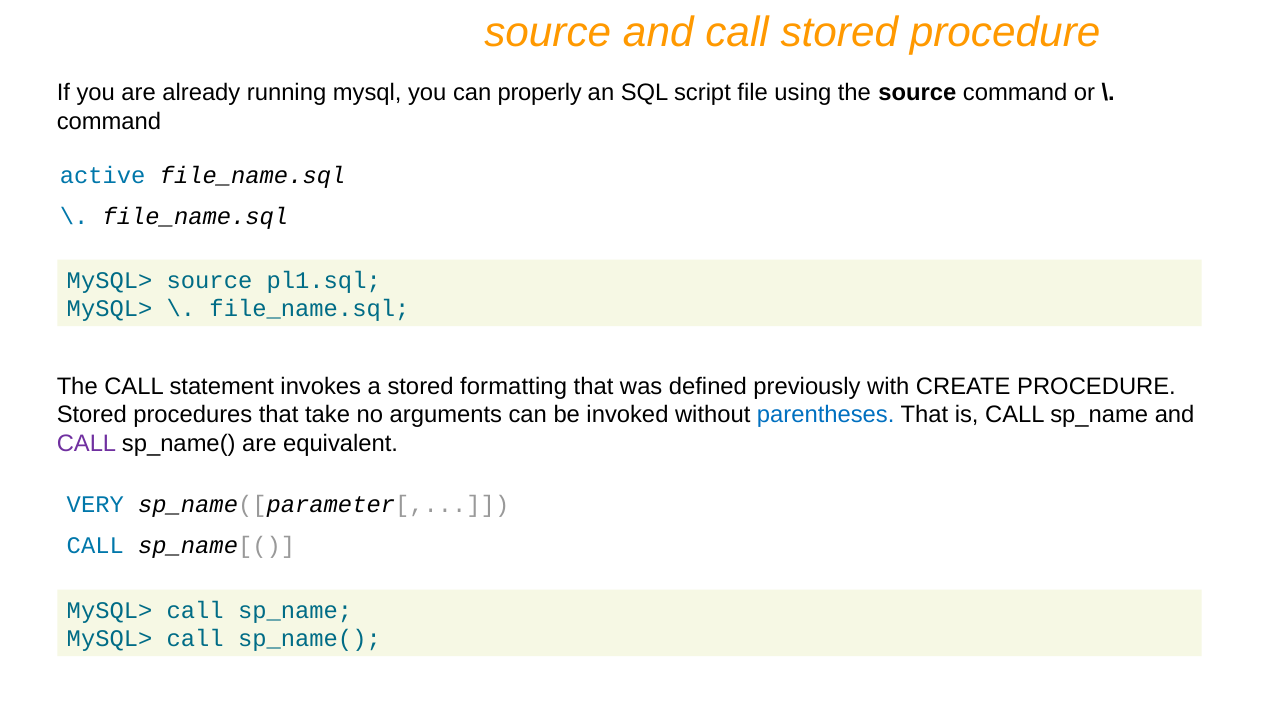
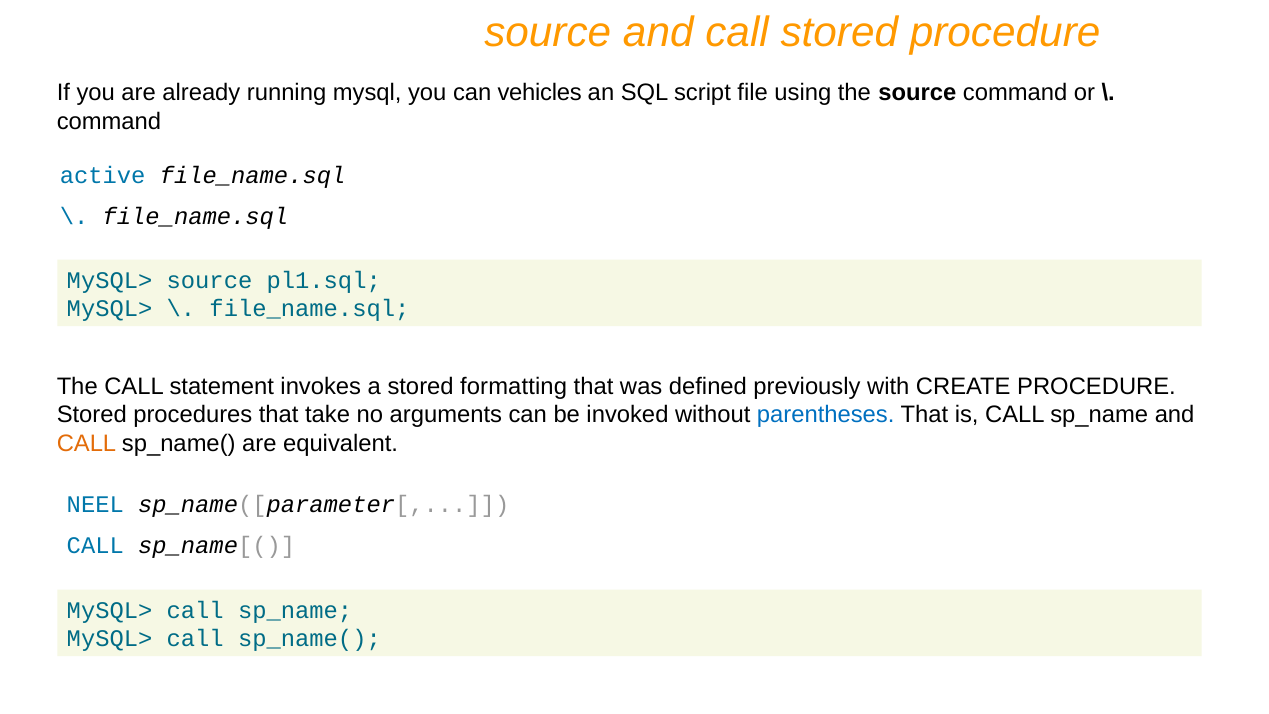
properly: properly -> vehicles (540, 93)
CALL colour: purple -> orange (87, 443)
VERY: VERY -> NEEL (95, 504)
